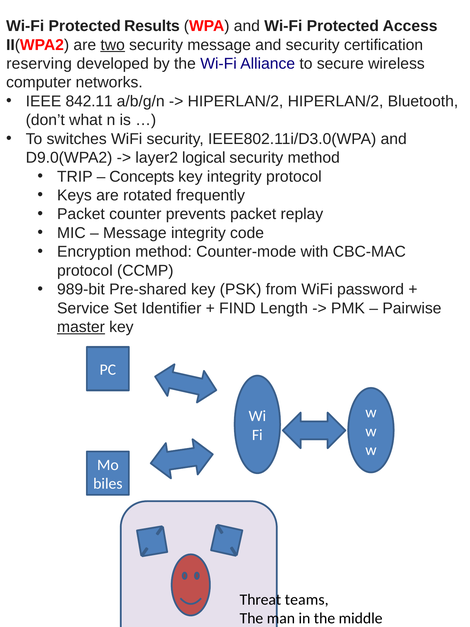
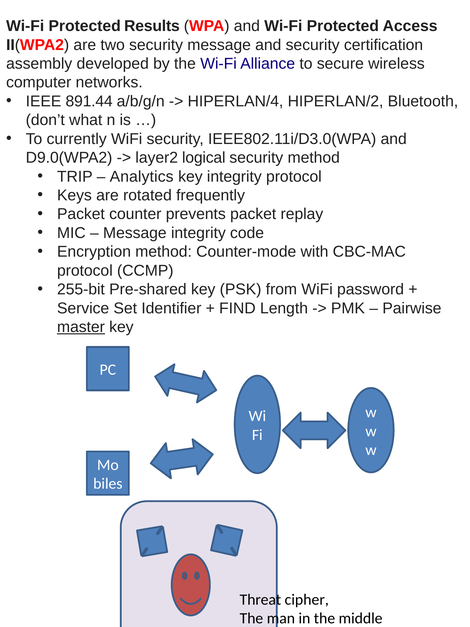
two underline: present -> none (113, 45)
reserving: reserving -> assembly (39, 64)
842.11: 842.11 -> 891.44 (89, 101)
HIPERLAN/2: HIPERLAN/2 -> HIPERLAN/4 (235, 101)
switches: switches -> currently (77, 139)
Concepts: Concepts -> Analytics (142, 176)
989-bit: 989-bit -> 255-bit (81, 289)
teams: teams -> cipher (307, 599)
